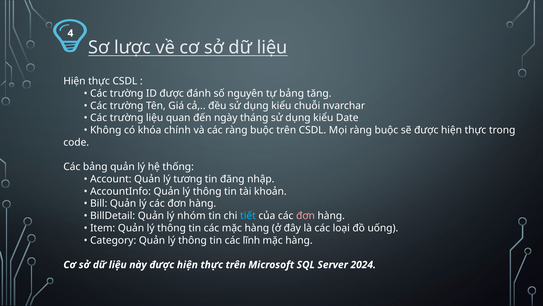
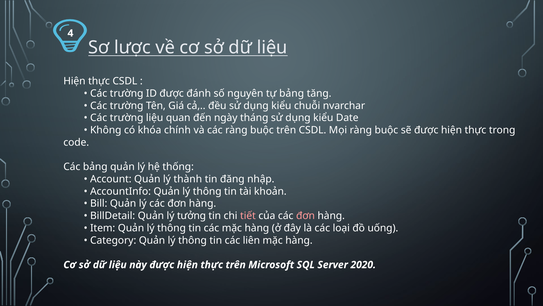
tương: tương -> thành (188, 179)
nhóm: nhóm -> tưởng (191, 215)
tiết colour: light blue -> pink (248, 215)
lĩnh: lĩnh -> liên (251, 240)
2024: 2024 -> 2020 (363, 264)
